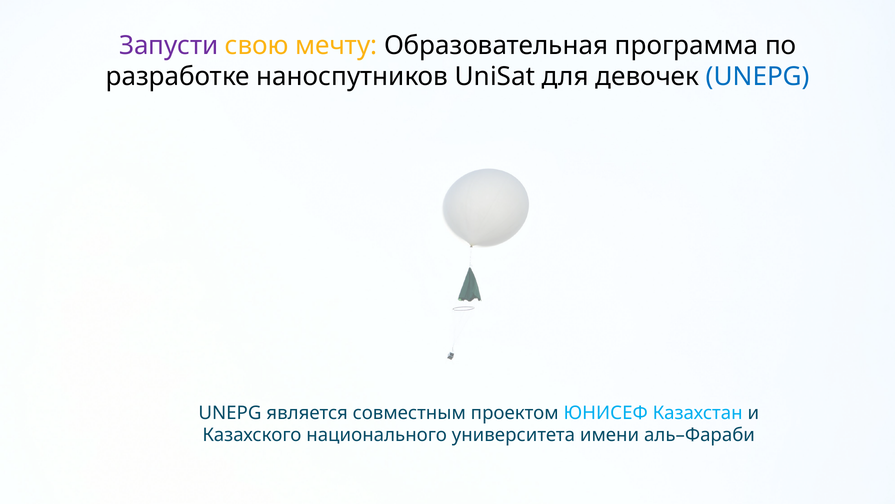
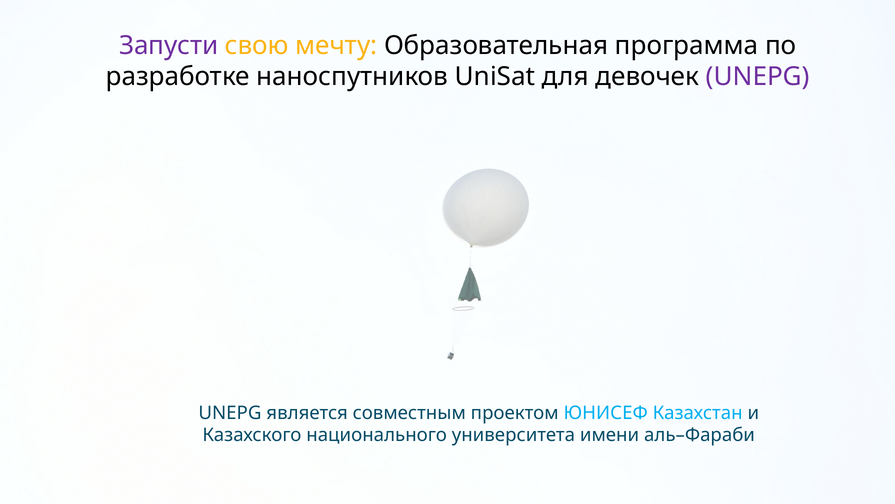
UNEPG colour: blue -> purple (758, 77)
